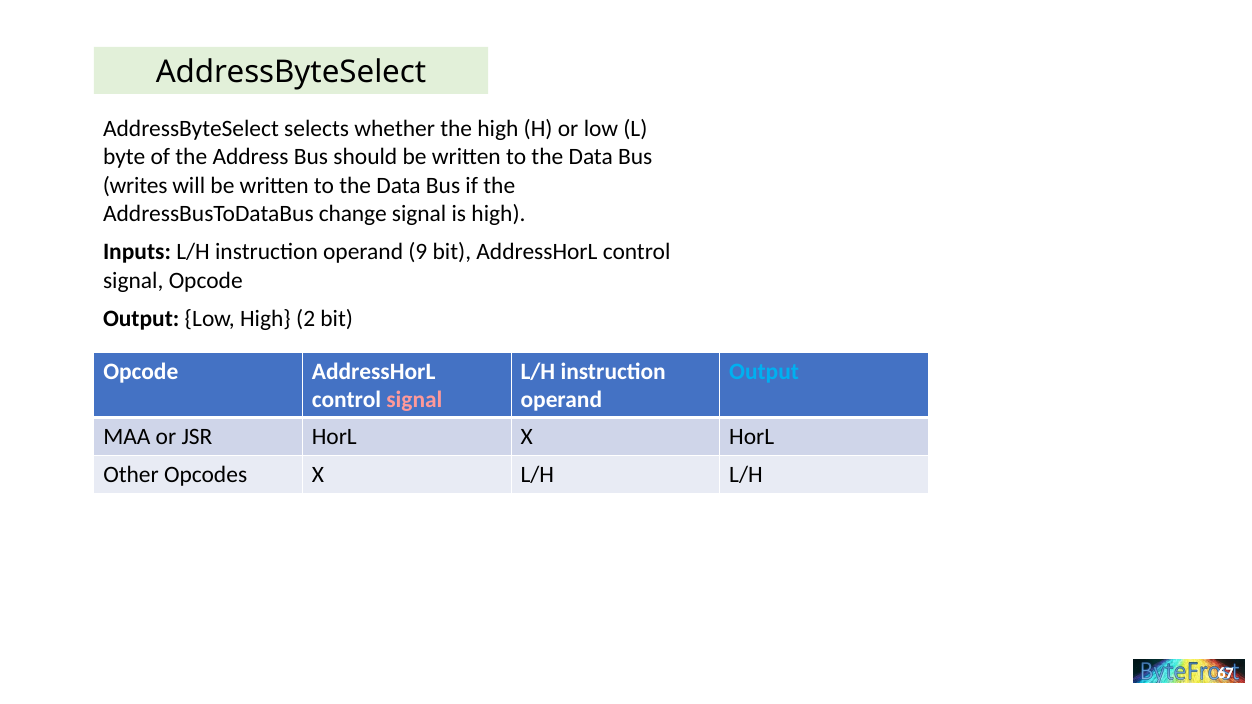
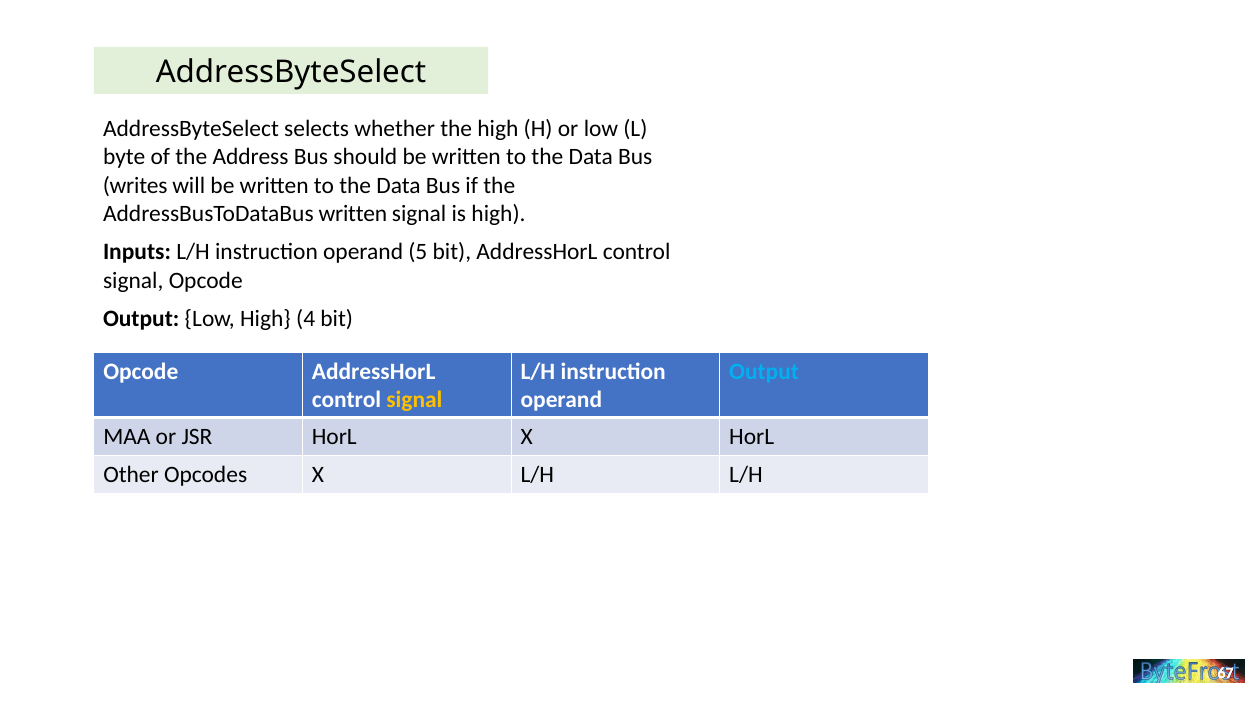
AddressBusToDataBus change: change -> written (353, 214)
9: 9 -> 5 (418, 252)
2: 2 -> 4 (306, 319)
signal colour: pink -> yellow (414, 400)
